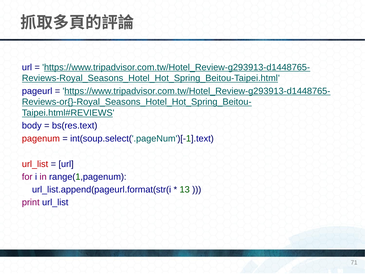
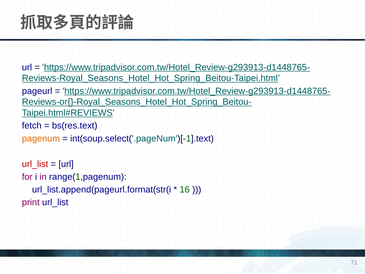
body: body -> fetch (32, 126)
pagenum colour: red -> orange (41, 138)
13: 13 -> 16 (185, 189)
